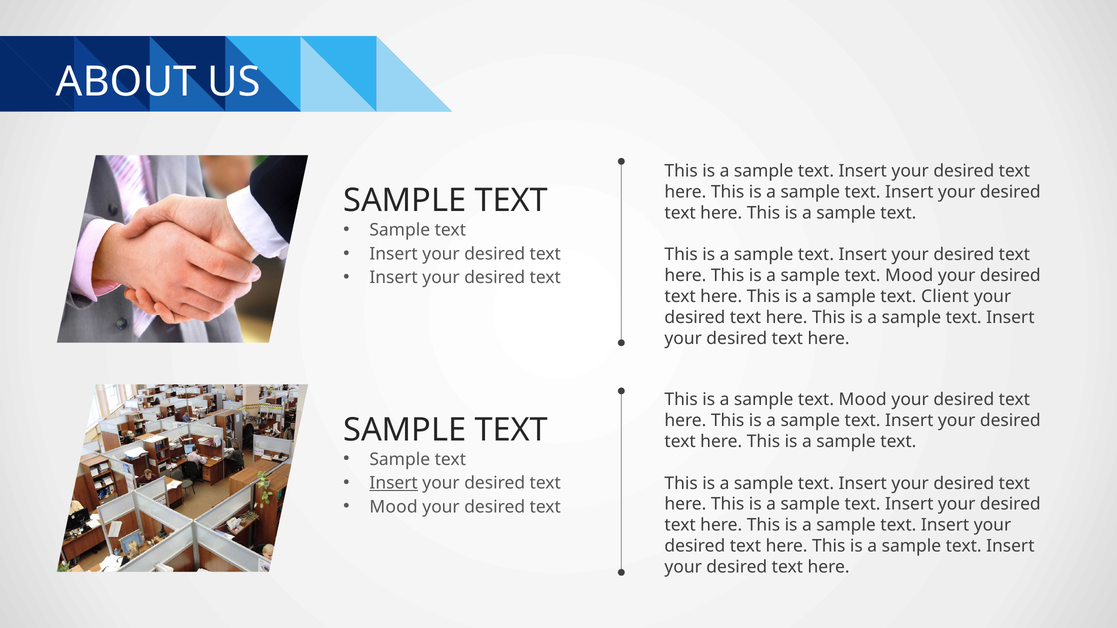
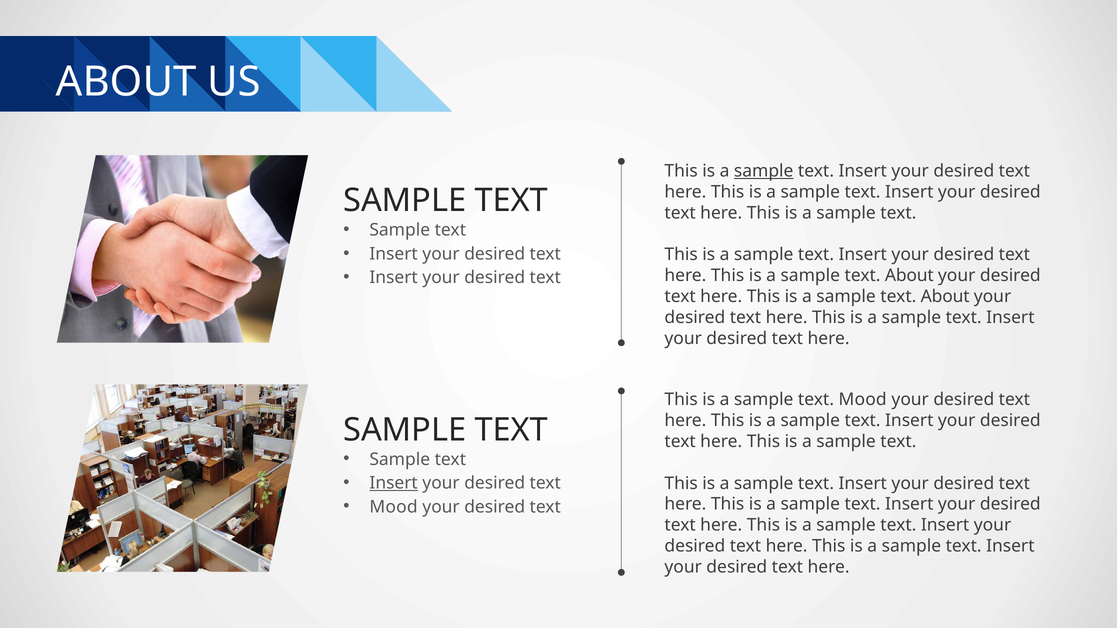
sample underline: none -> present (764, 171)
Mood: Mood -> About (909, 276)
Client: Client -> About (945, 297)
